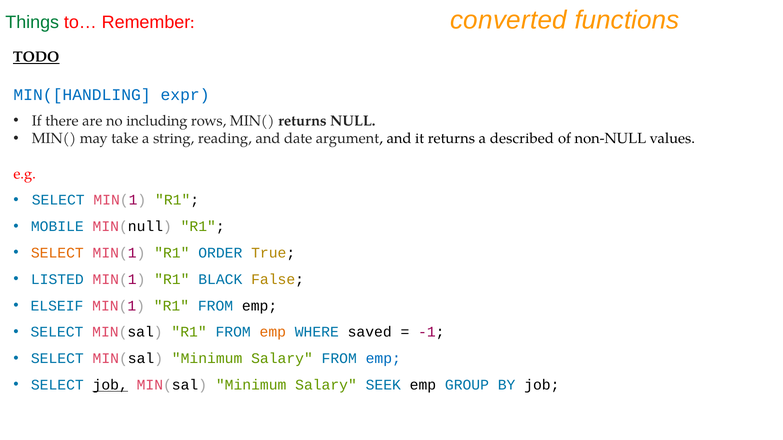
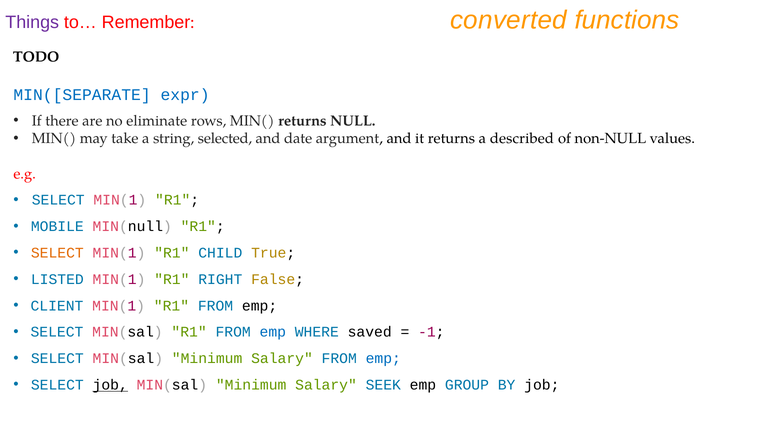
Things colour: green -> purple (32, 22)
TODO underline: present -> none (36, 57)
MIN([HANDLING: MIN([HANDLING -> MIN([SEPARATE (82, 95)
including: including -> eliminate (157, 121)
reading: reading -> selected (225, 139)
ORDER: ORDER -> CHILD (220, 253)
BLACK: BLACK -> RIGHT (220, 280)
ELSEIF: ELSEIF -> CLIENT (57, 306)
emp colour: orange -> blue (273, 332)
